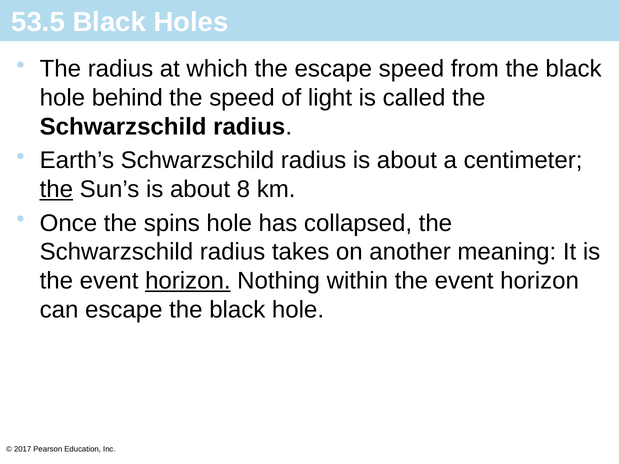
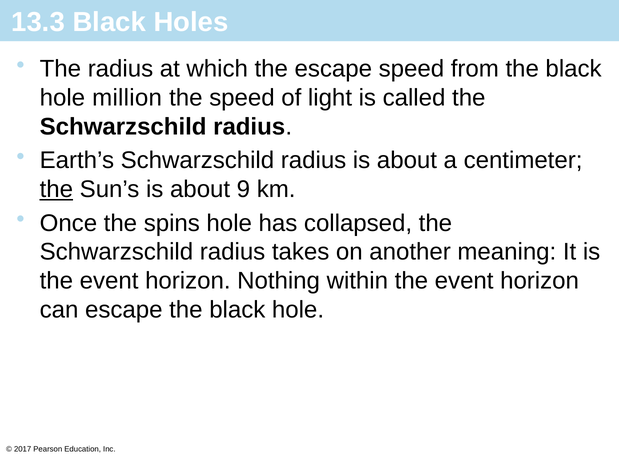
53.5: 53.5 -> 13.3 (38, 22)
behind: behind -> million (127, 98)
8: 8 -> 9 (243, 190)
horizon underline: present -> none (188, 281)
